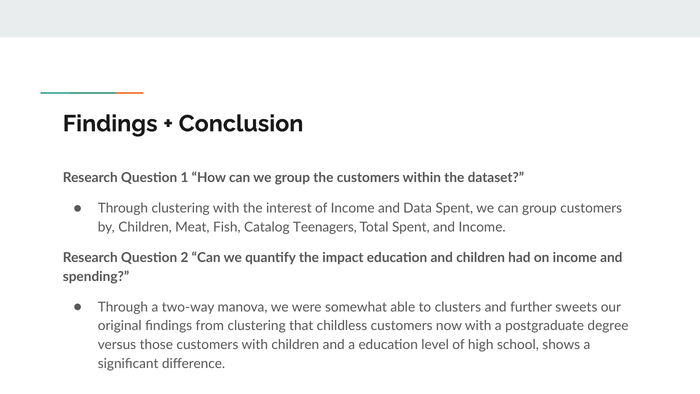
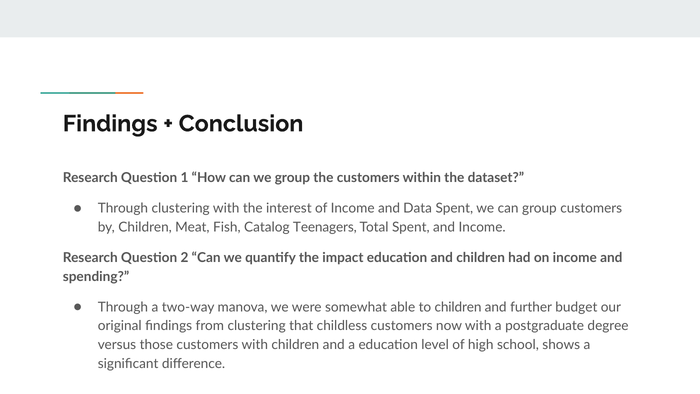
to clusters: clusters -> children (458, 307)
sweets: sweets -> budget (576, 307)
